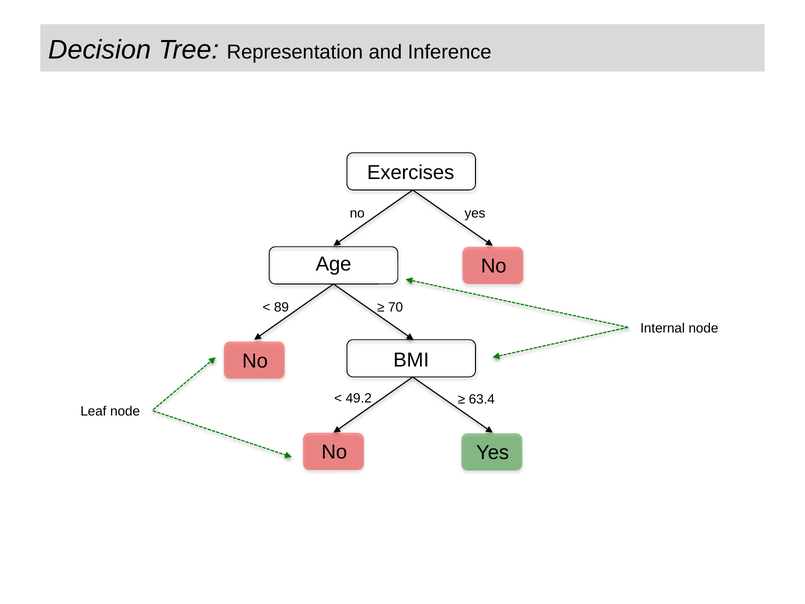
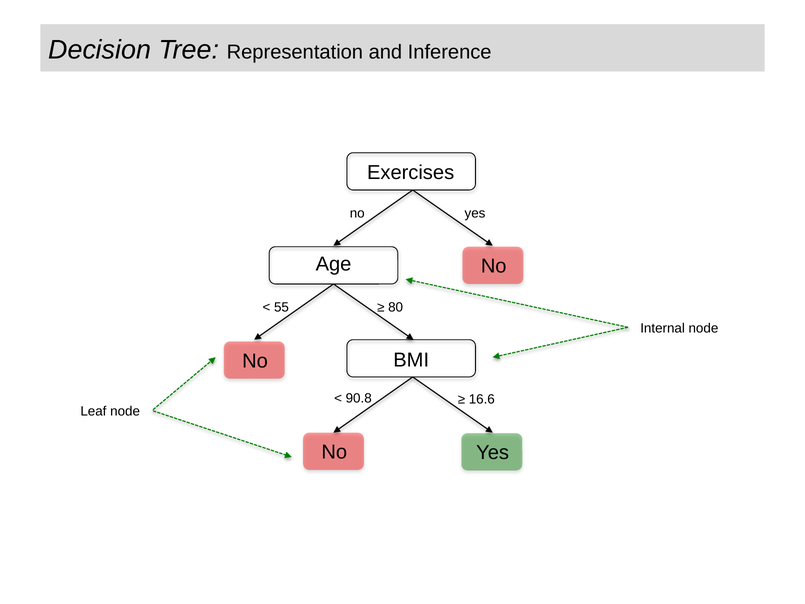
89: 89 -> 55 (281, 307)
70: 70 -> 80 (396, 307)
49.2: 49.2 -> 90.8 (359, 398)
63.4: 63.4 -> 16.6 (482, 399)
